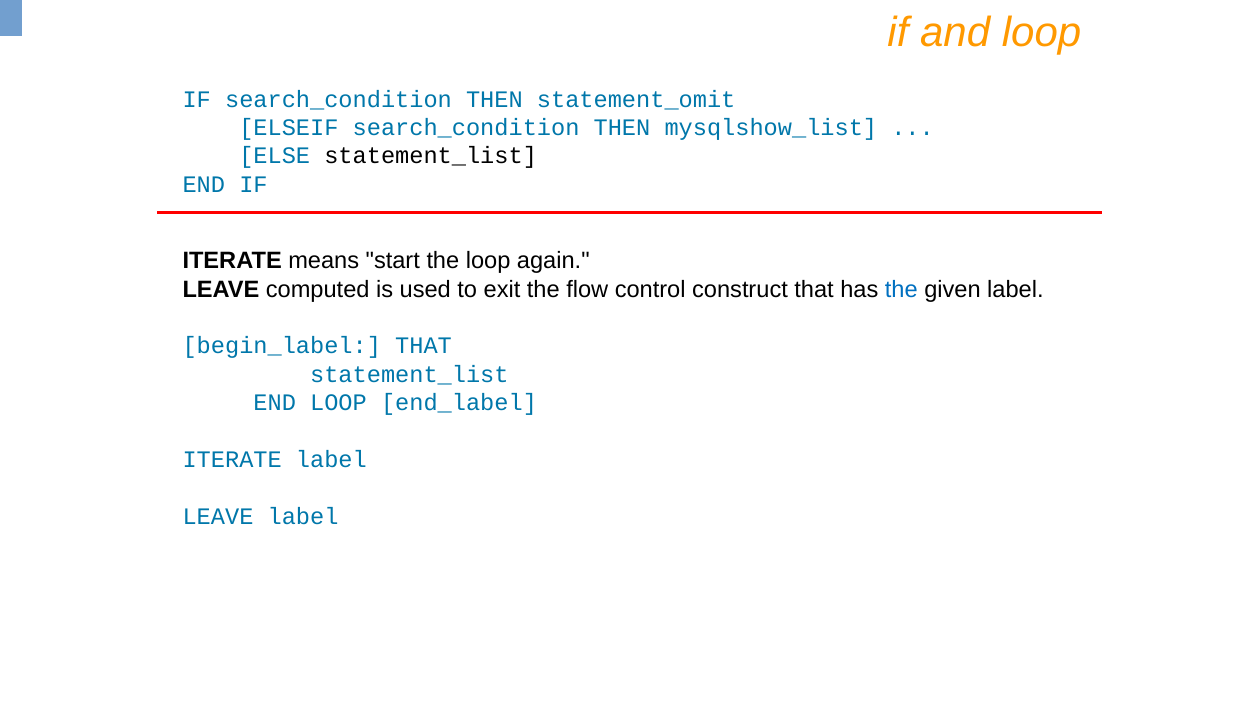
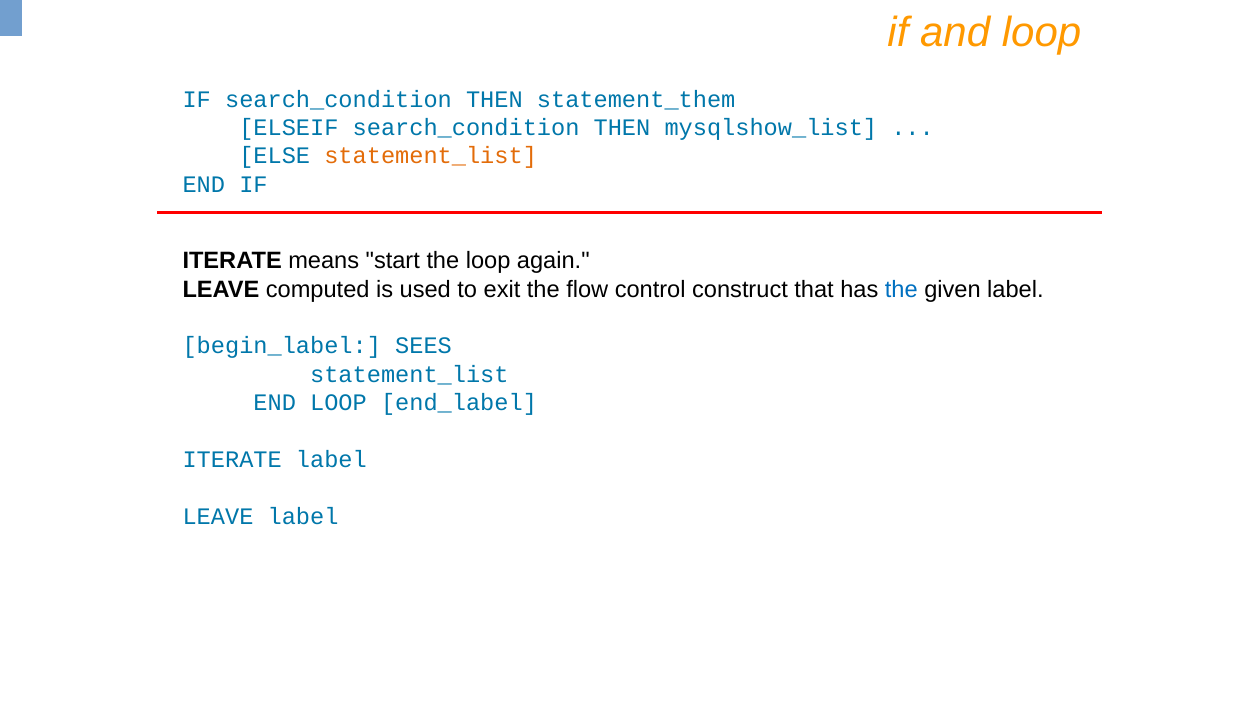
statement_omit: statement_omit -> statement_them (636, 99)
statement_list colour: black -> orange (431, 156)
begin_label THAT: THAT -> SEES (424, 346)
